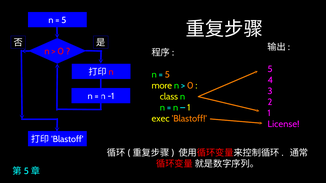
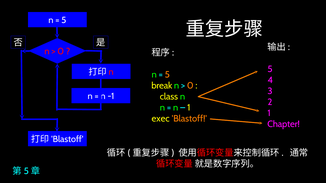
more: more -> break (162, 86)
License: License -> Chapter (284, 124)
